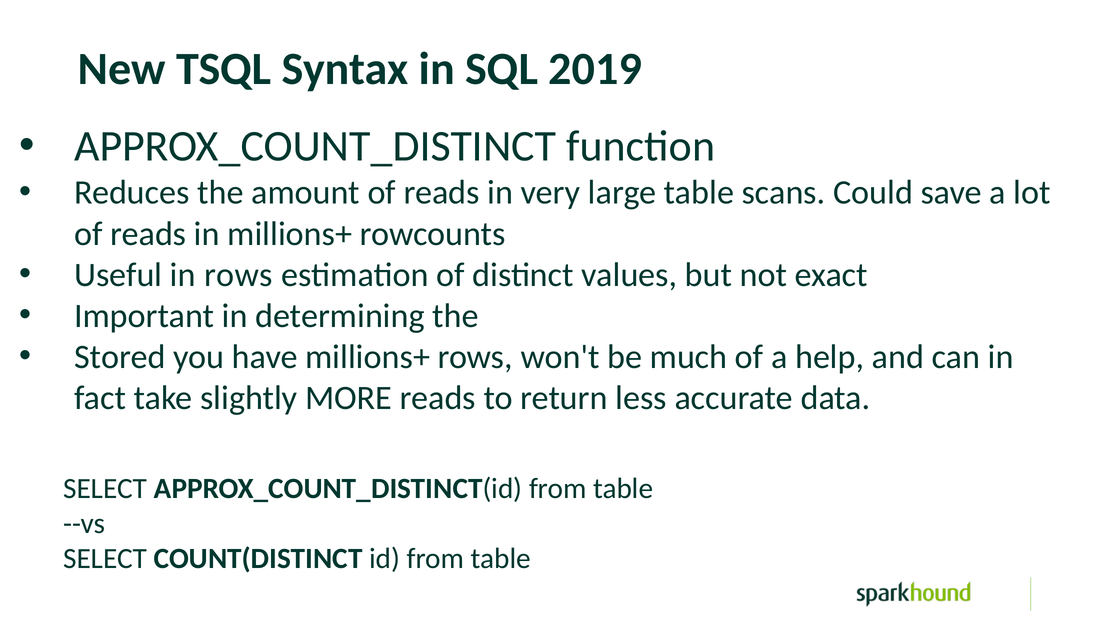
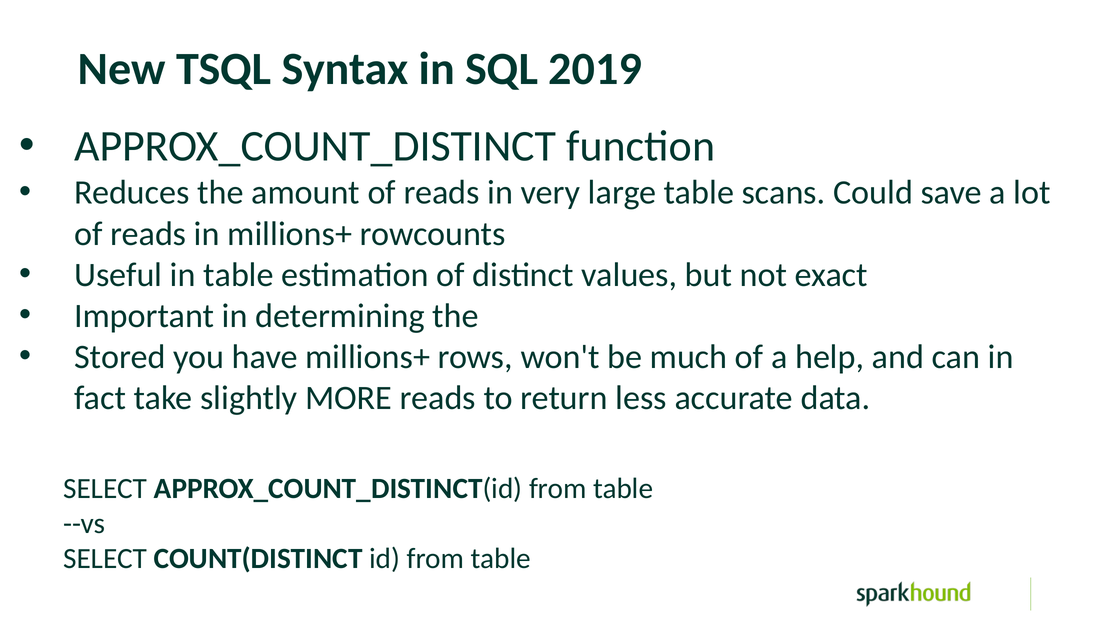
in rows: rows -> table (239, 275)
